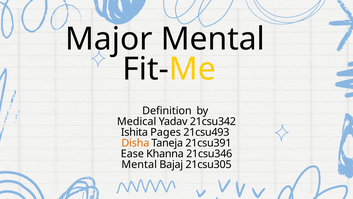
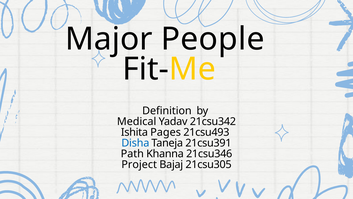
Major Mental: Mental -> People (213, 39)
Disha colour: orange -> blue (135, 143)
Ease: Ease -> Path (132, 154)
Mental: Mental -> Project (139, 164)
